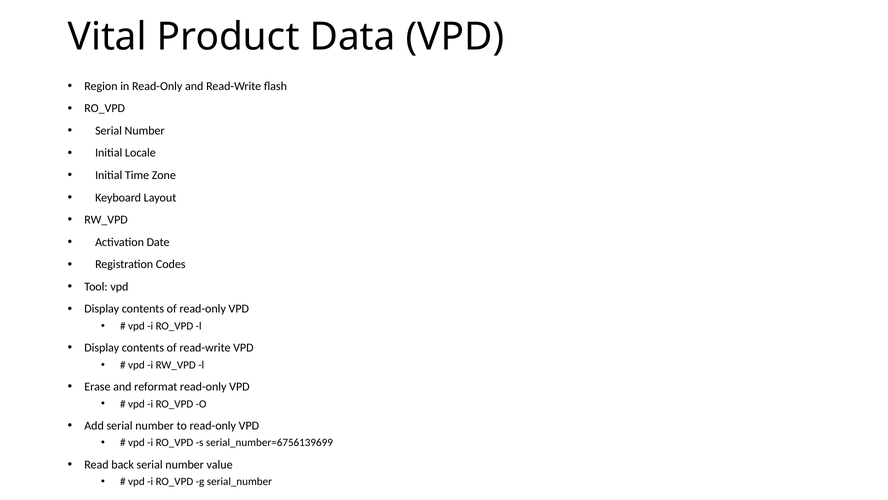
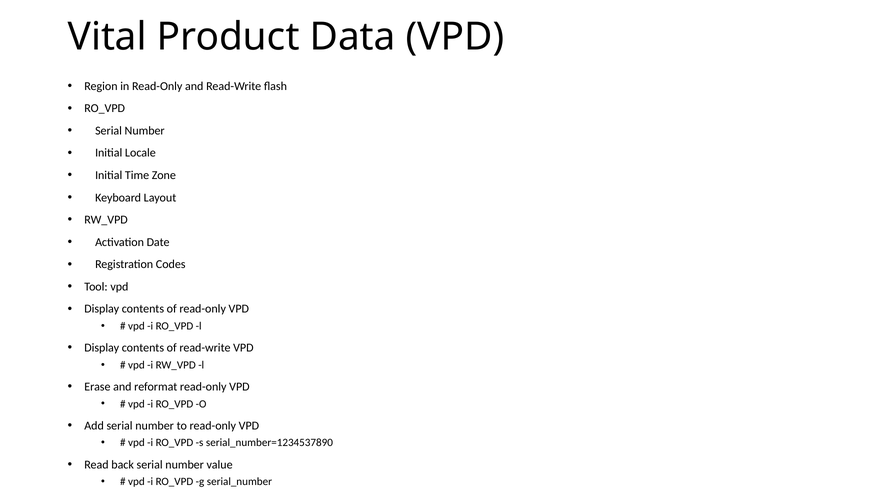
serial_number=6756139699: serial_number=6756139699 -> serial_number=1234537890 (269, 442)
